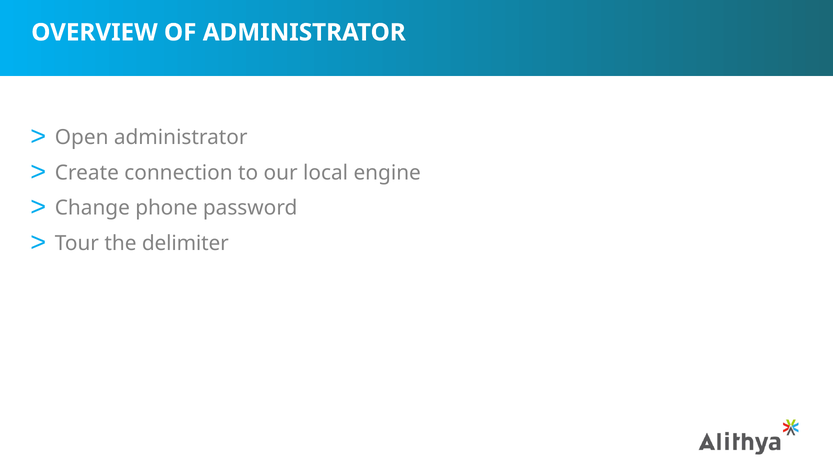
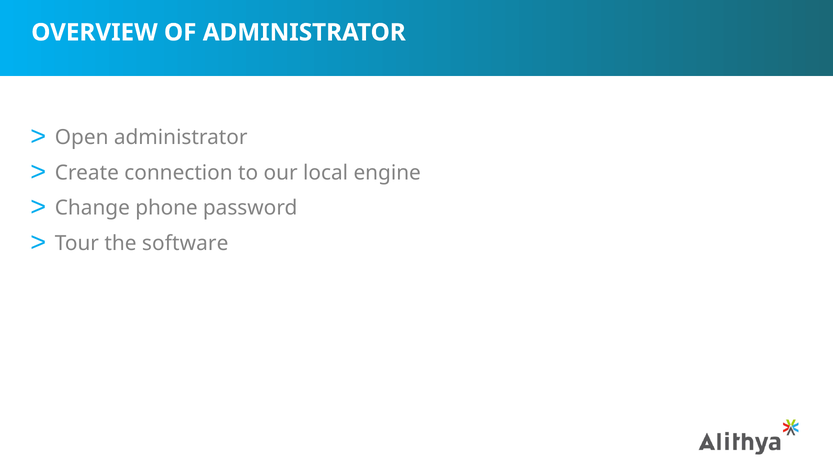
delimiter: delimiter -> software (185, 244)
